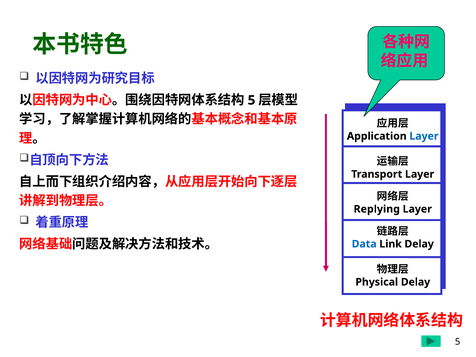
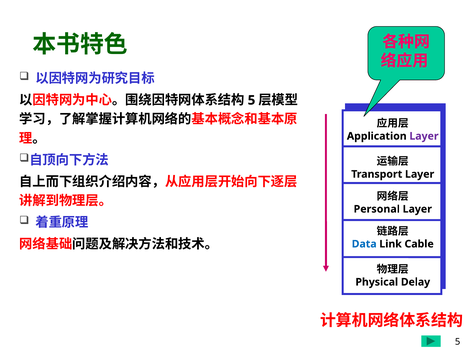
Layer colour: blue -> purple (424, 136)
Replying: Replying -> Personal (377, 209)
Link Delay: Delay -> Cable (419, 244)
